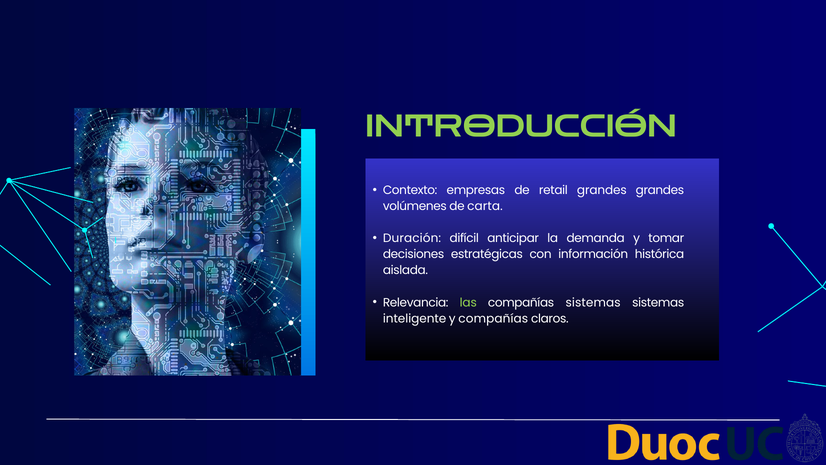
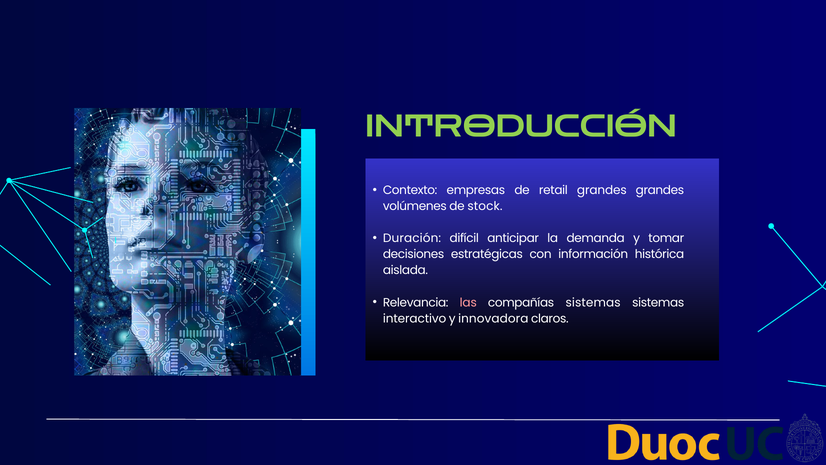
carta: carta -> stock (485, 206)
las colour: light green -> pink (468, 302)
inteligente: inteligente -> interactivo (415, 318)
y compañías: compañías -> innovadora (493, 318)
